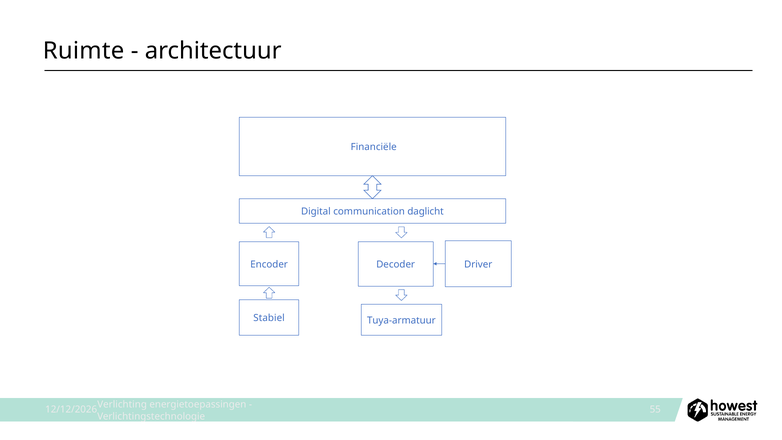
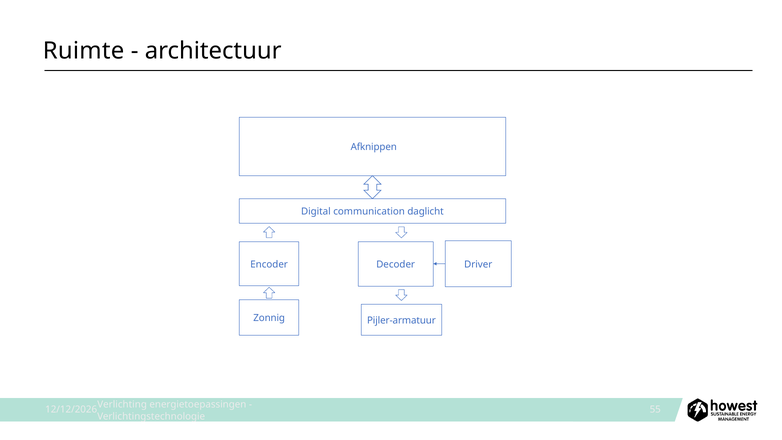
Financiële: Financiële -> Afknippen (374, 147)
Stabiel: Stabiel -> Zonnig (269, 318)
Tuya-armatuur: Tuya-armatuur -> Pijler-armatuur (401, 320)
